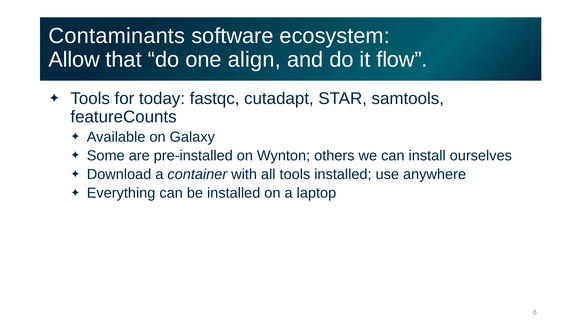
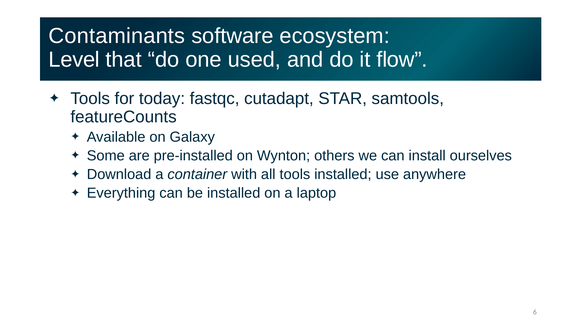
Allow: Allow -> Level (74, 60)
align: align -> used (254, 60)
